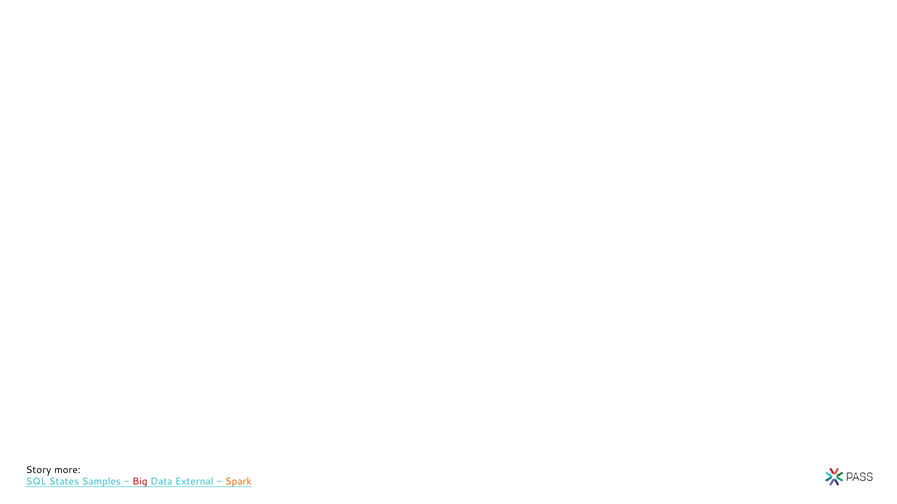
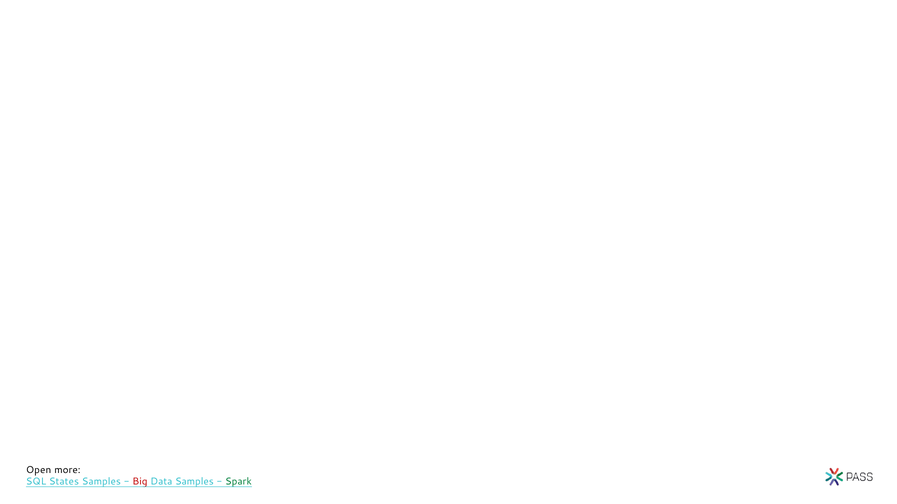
Story: Story -> Open (39, 470)
Data External: External -> Samples (194, 482)
Spark colour: orange -> green (238, 482)
